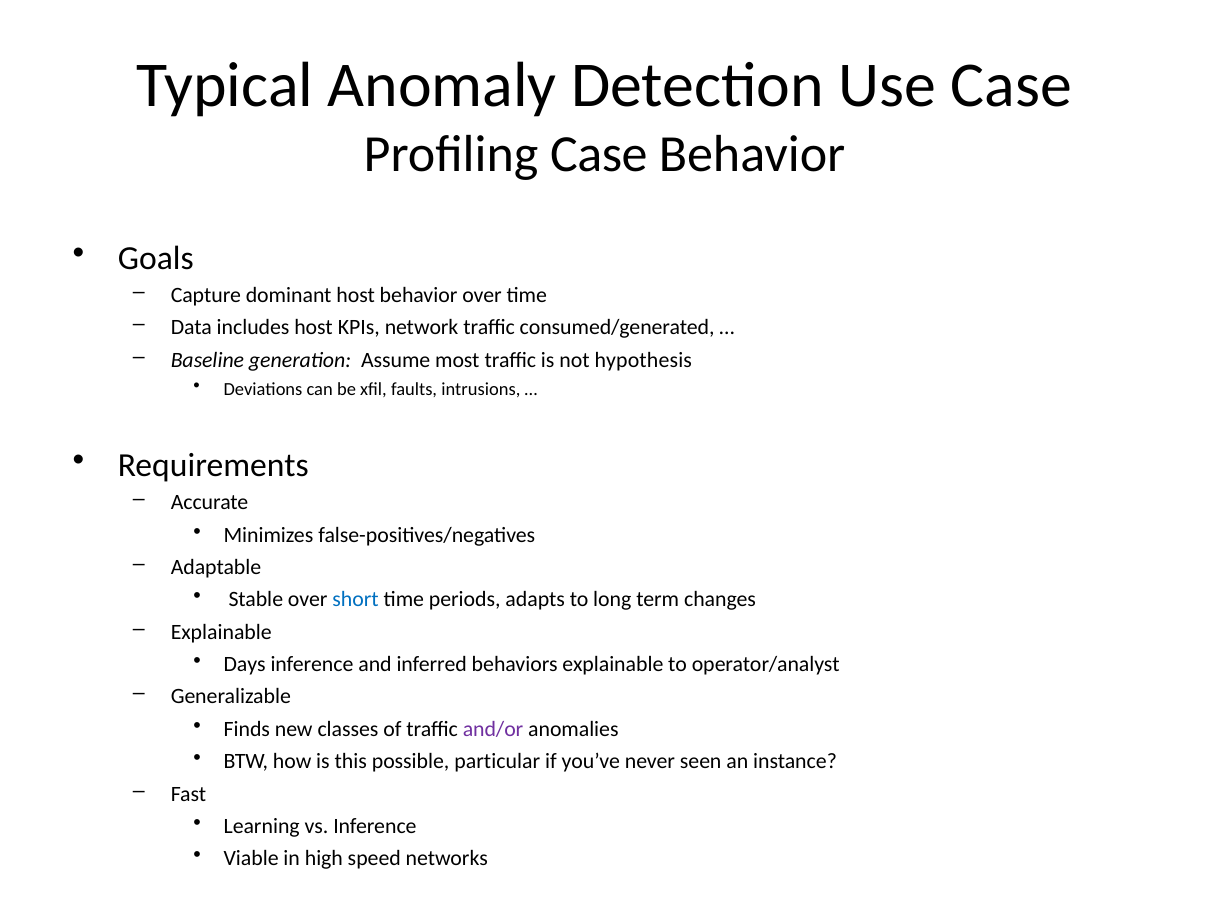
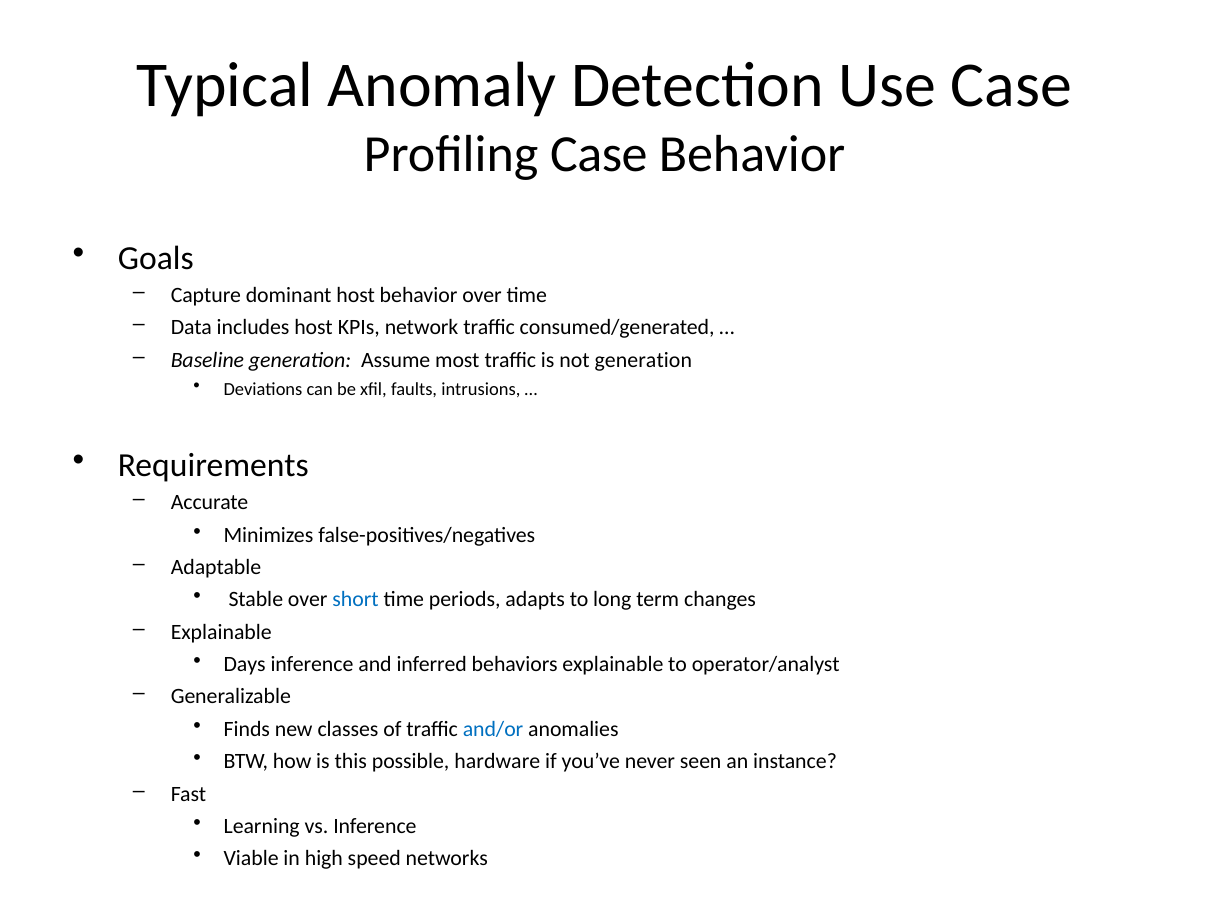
not hypothesis: hypothesis -> generation (643, 360)
and/or colour: purple -> blue (493, 729)
particular: particular -> hardware (497, 761)
